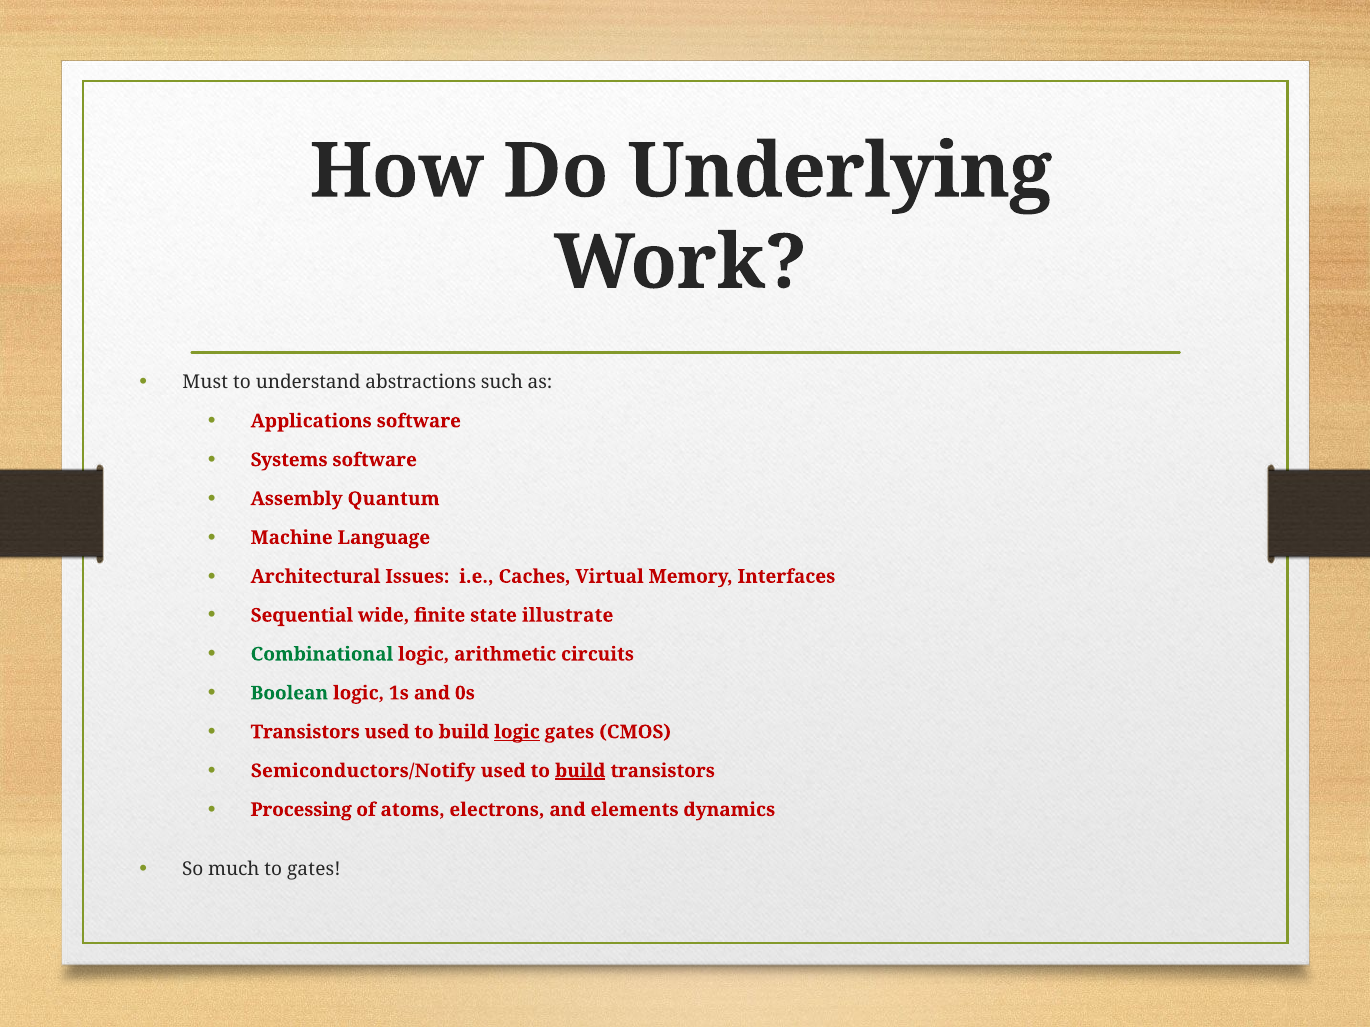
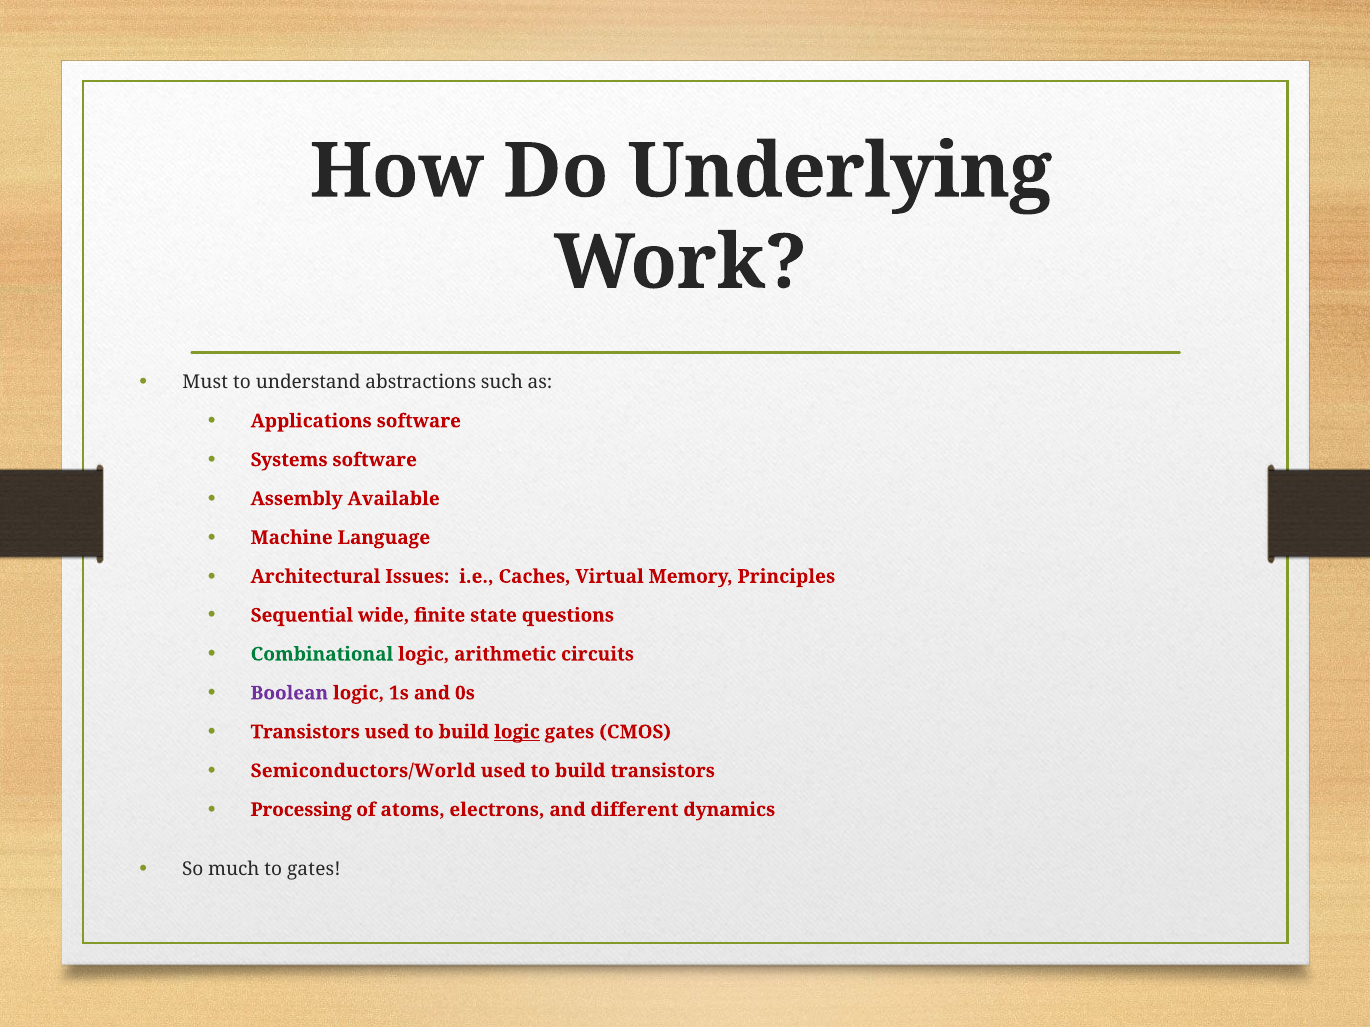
Quantum: Quantum -> Available (394, 499)
Interfaces: Interfaces -> Principles (786, 577)
illustrate: illustrate -> questions (568, 616)
Boolean colour: green -> purple (289, 693)
Semiconductors/Notify: Semiconductors/Notify -> Semiconductors/World (363, 771)
build underline: present -> none (580, 771)
elements: elements -> different (634, 810)
